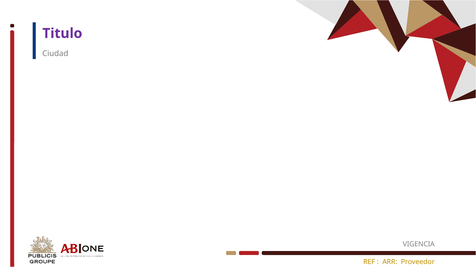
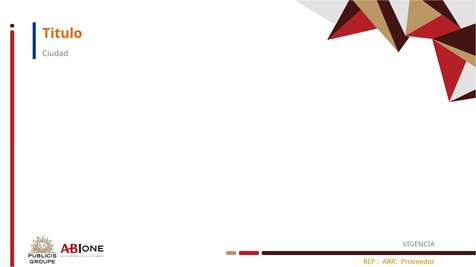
Titulo colour: purple -> orange (62, 33)
